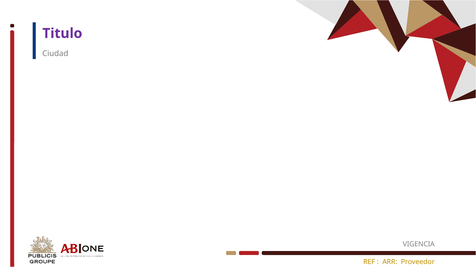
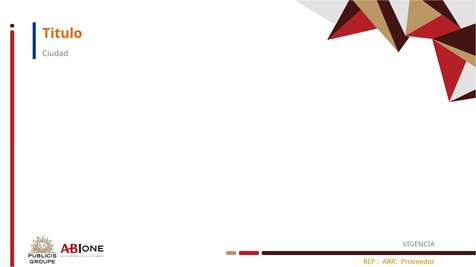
Titulo colour: purple -> orange (62, 33)
